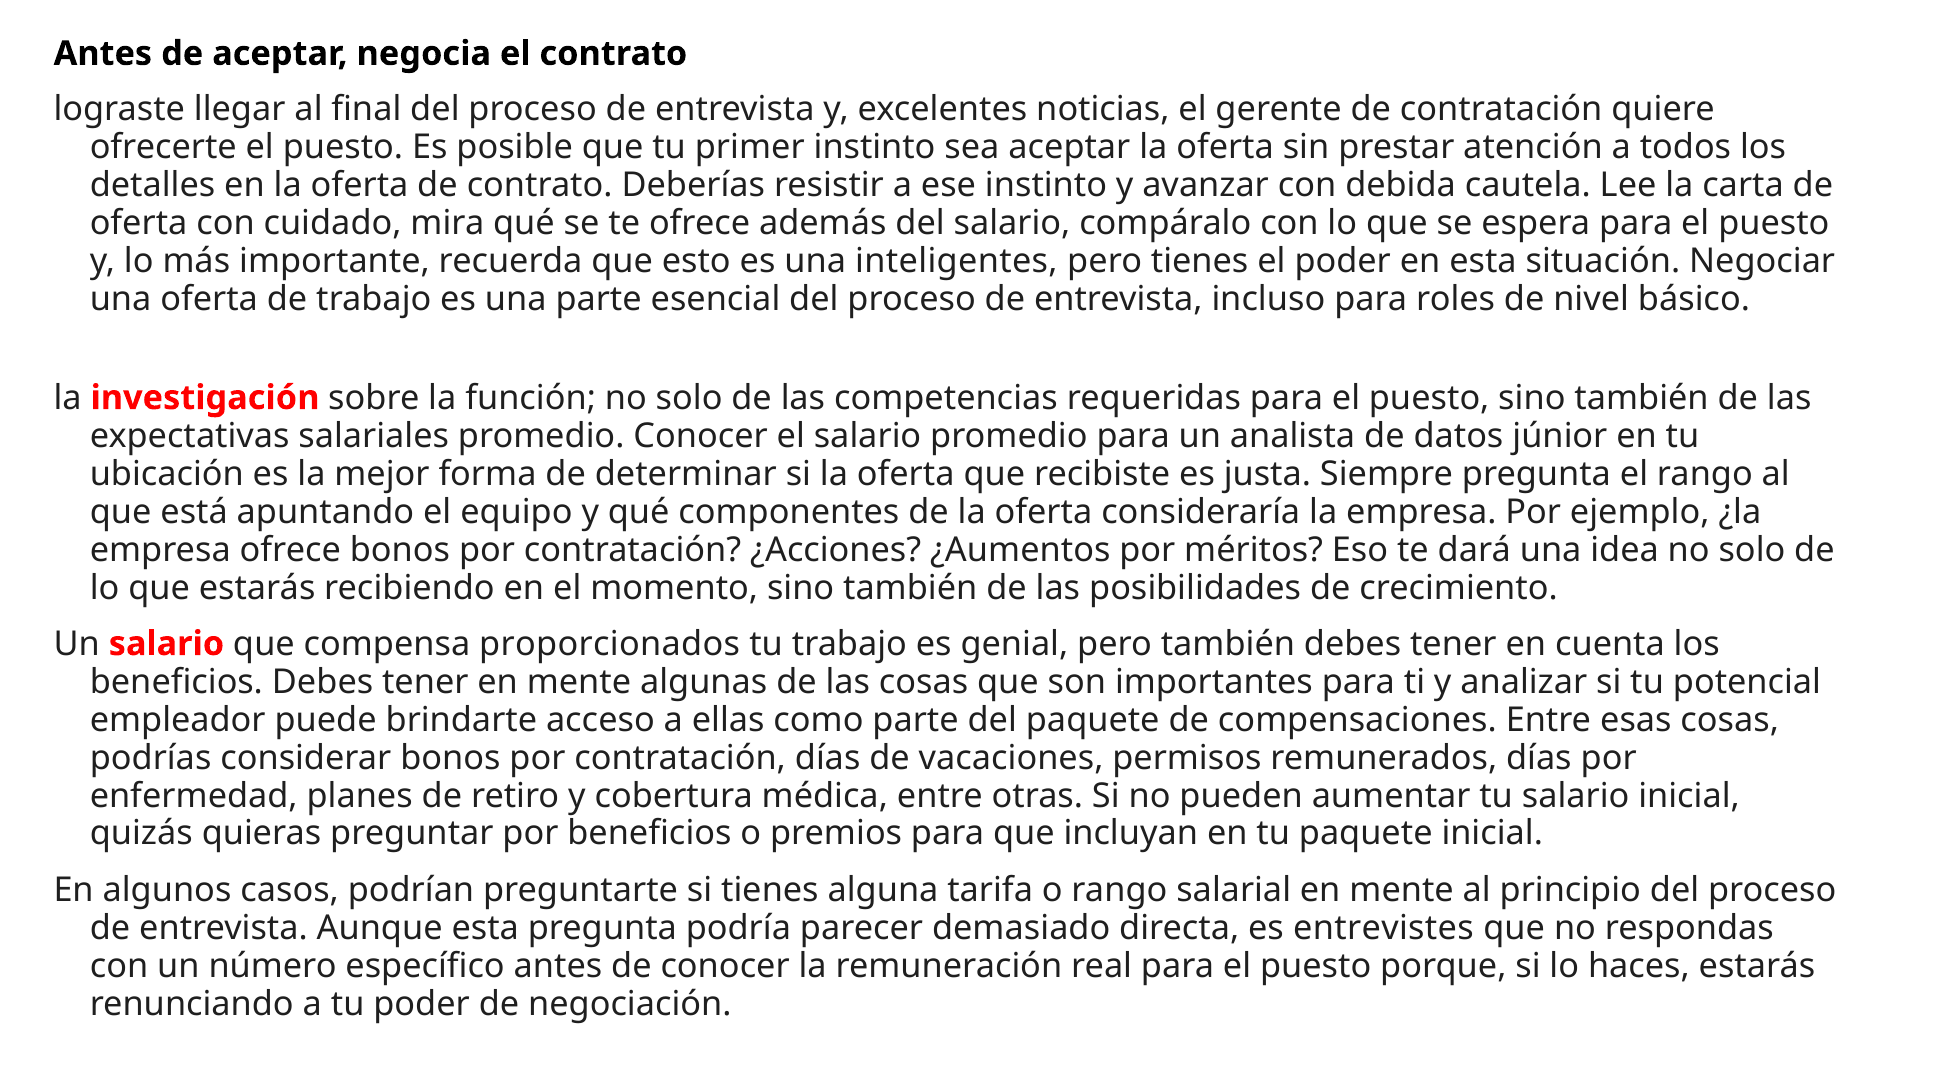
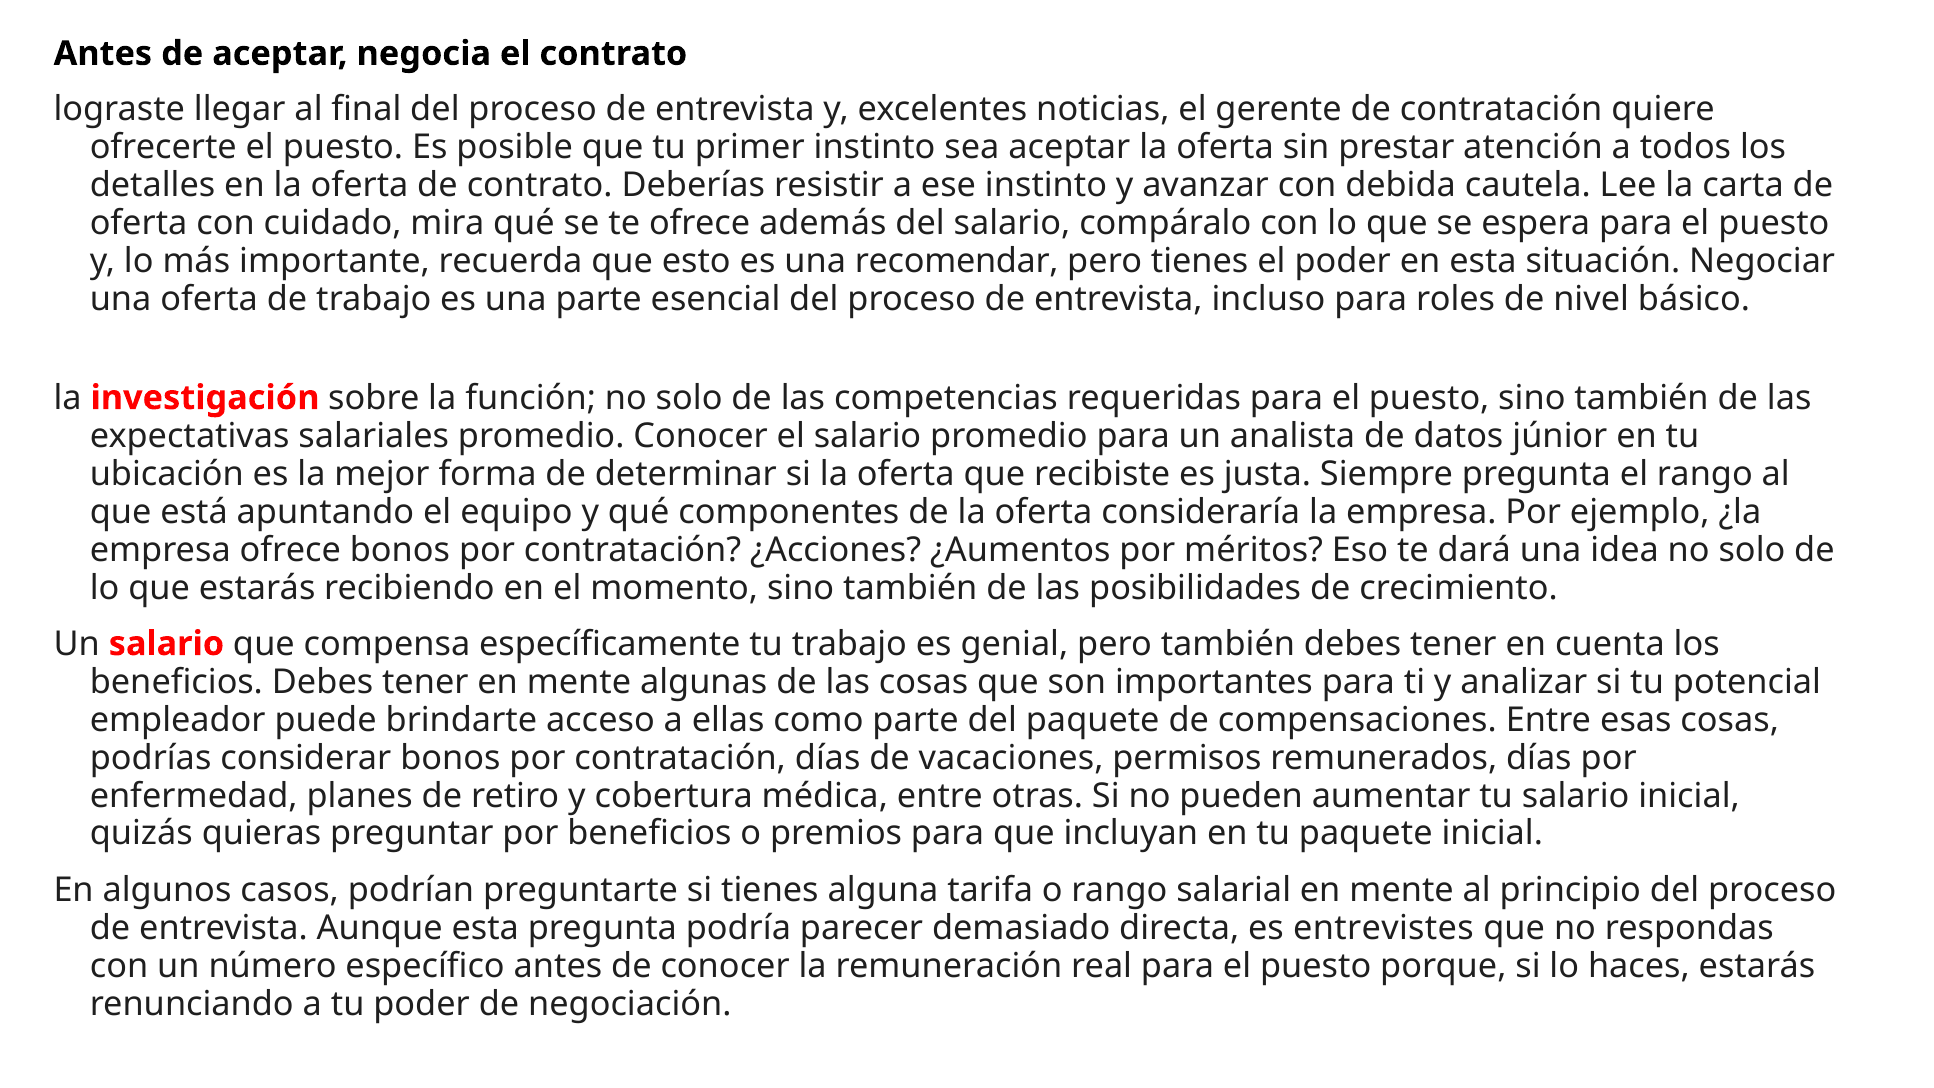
inteligentes: inteligentes -> recomendar (957, 262)
proporcionados: proporcionados -> específicamente (610, 644)
